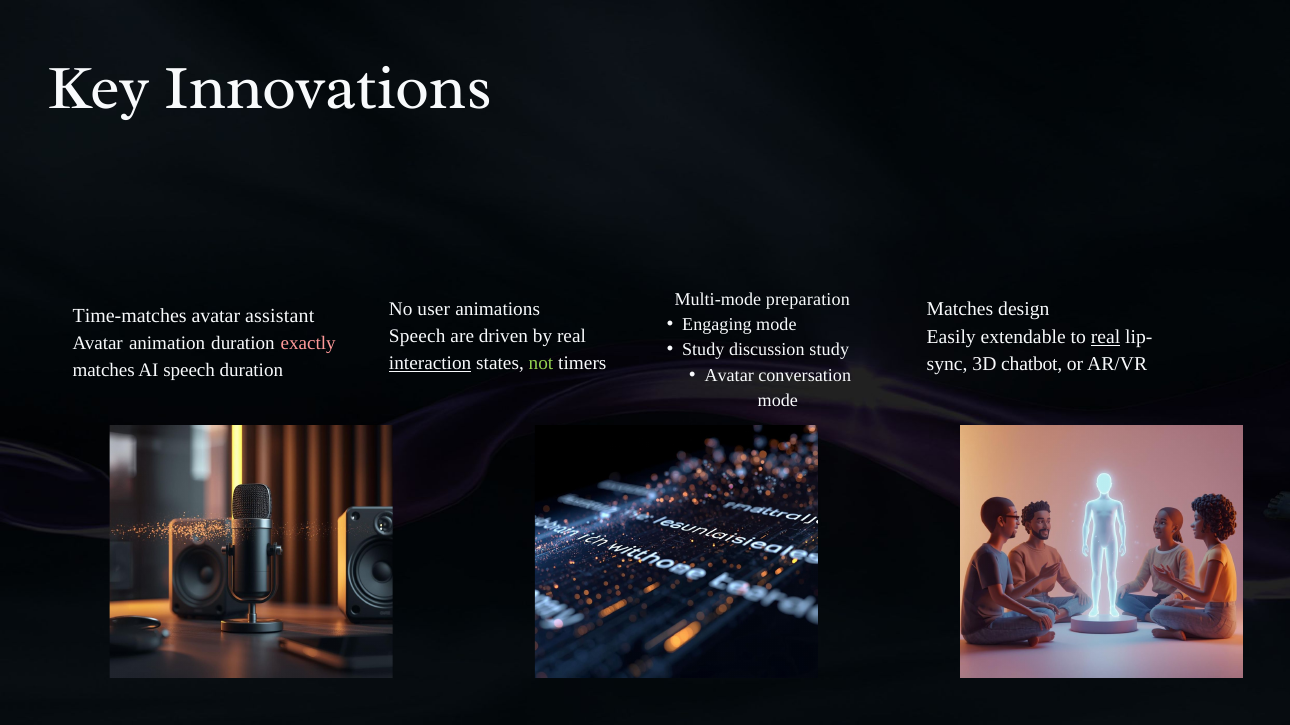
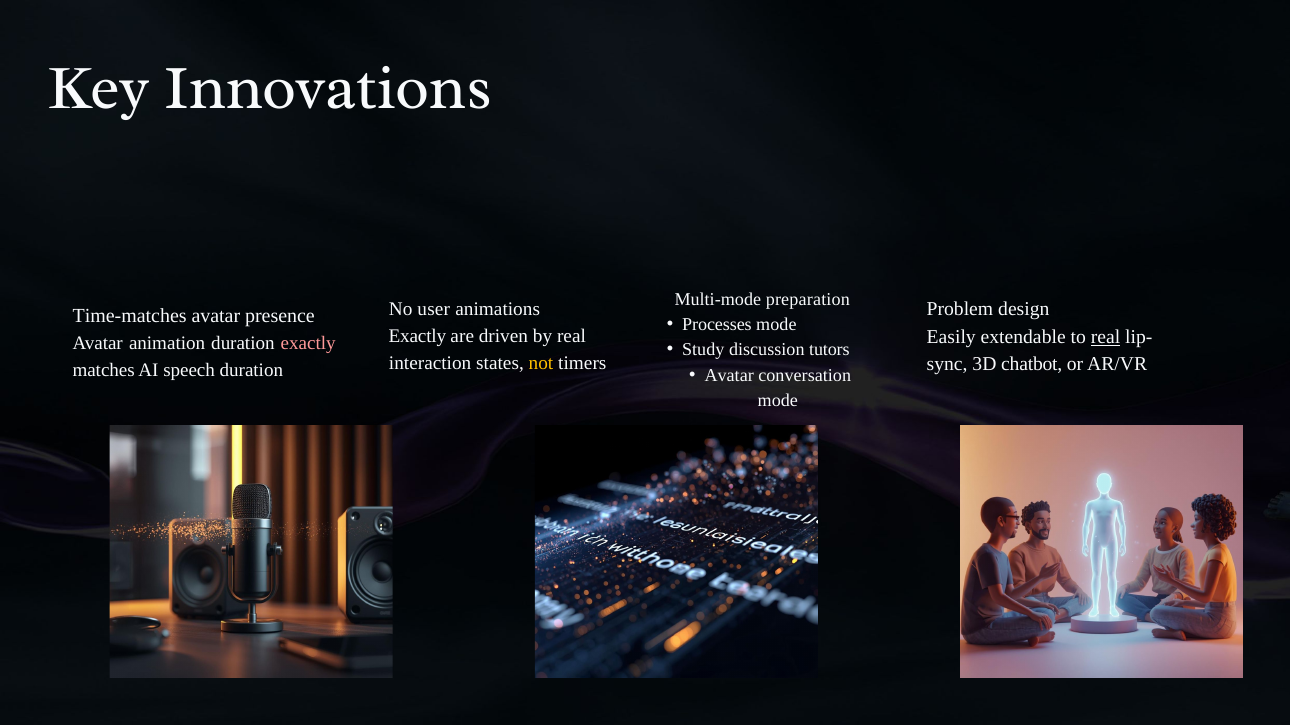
Matches: Matches -> Problem (960, 310)
assistant: assistant -> presence (280, 317)
Engaging: Engaging -> Processes (717, 325)
Speech: Speech -> Exactly (417, 336)
discussion study: study -> tutors (829, 350)
interaction underline: present -> none (430, 363)
not colour: light green -> yellow (541, 363)
